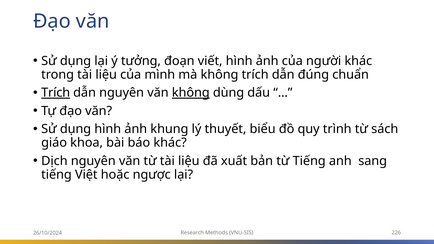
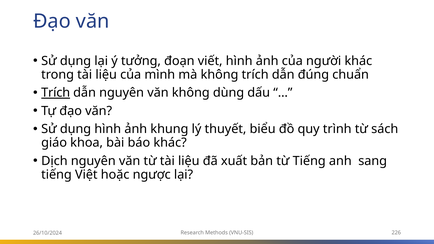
không underline: present -> none (191, 93)
